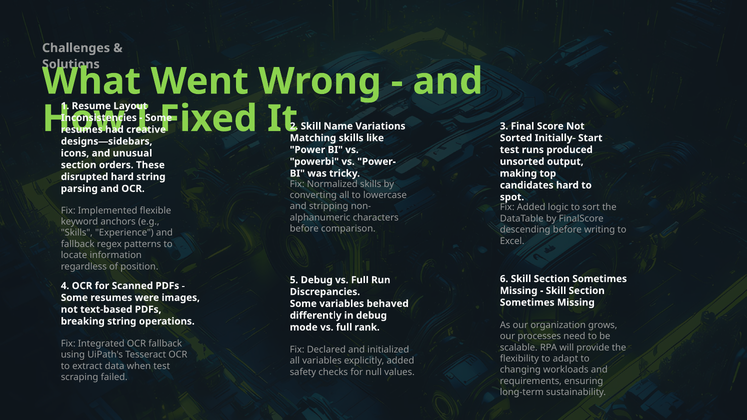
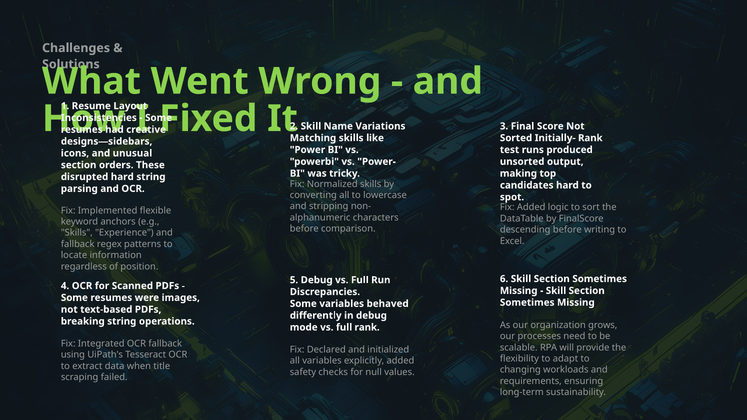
Initially- Start: Start -> Rank (590, 138)
when test: test -> title (162, 366)
